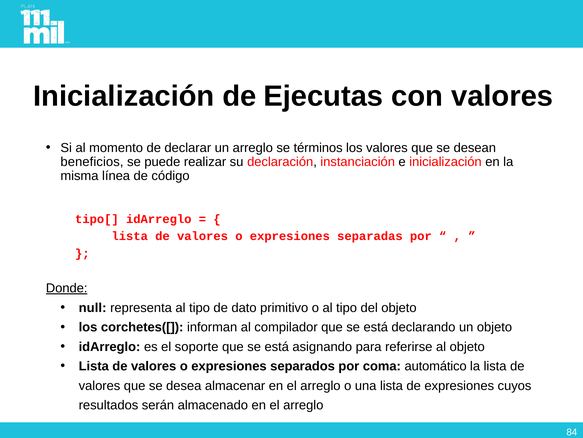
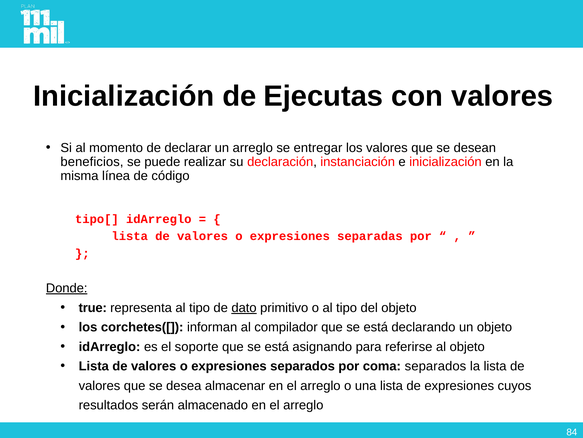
términos: términos -> entregar (318, 148)
null: null -> true (93, 307)
dato underline: none -> present (244, 307)
coma automático: automático -> separados (435, 366)
